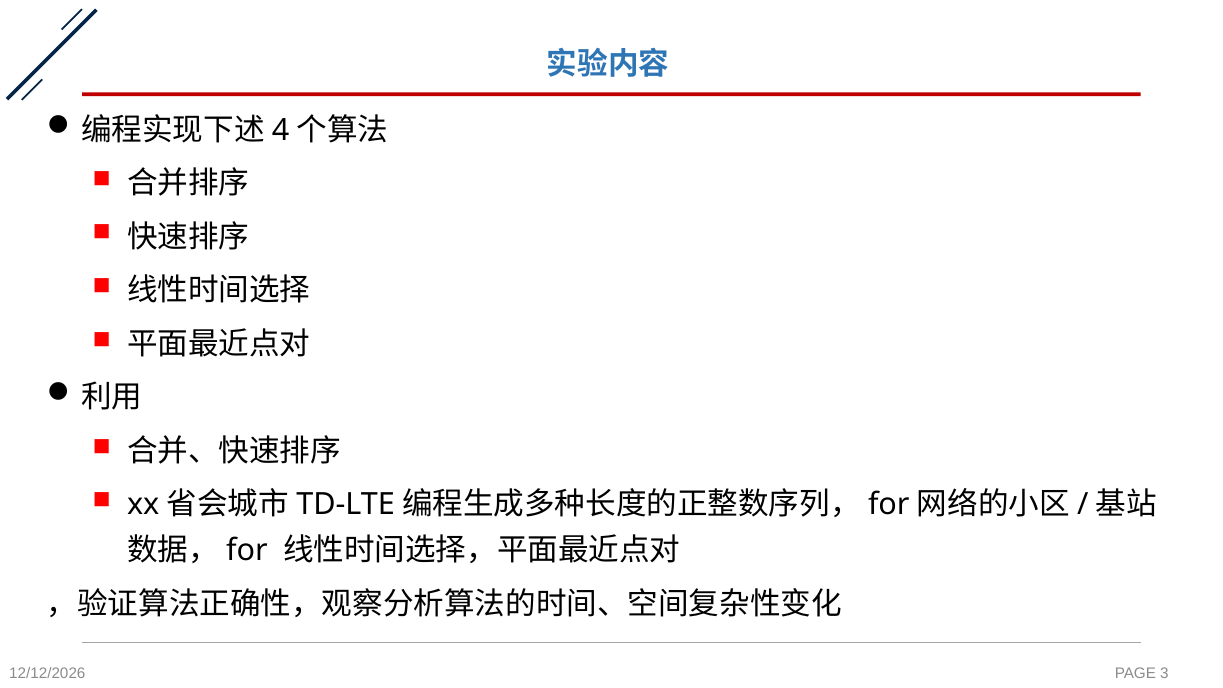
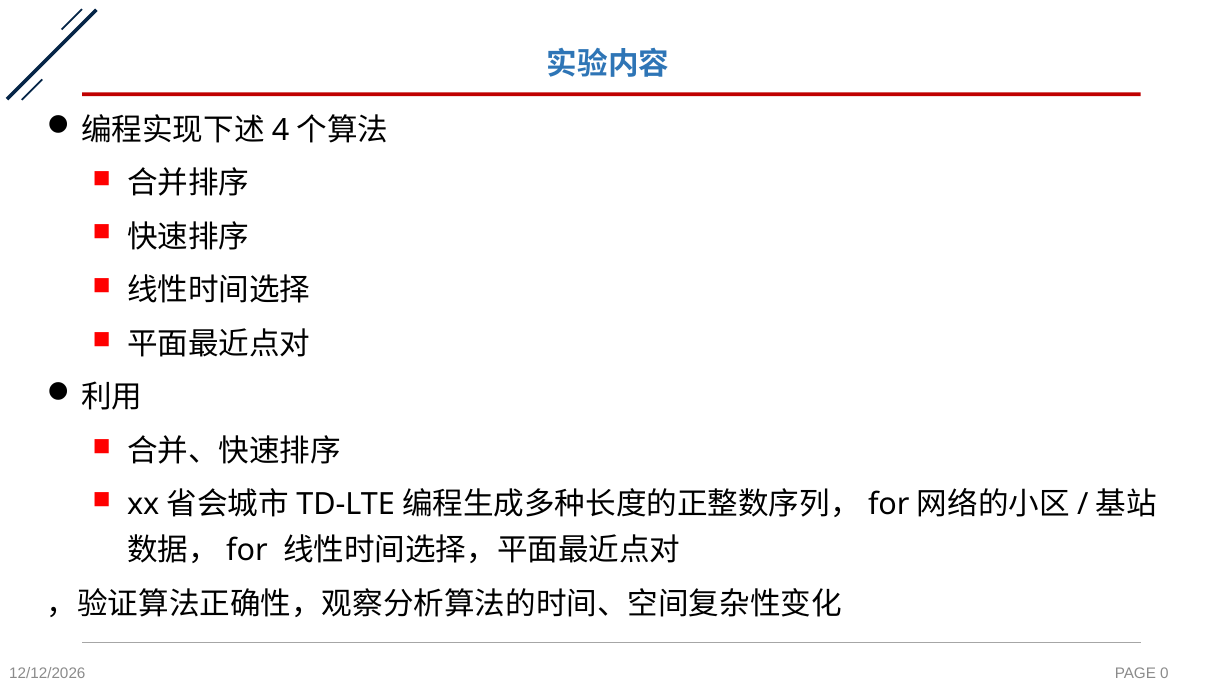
3: 3 -> 0 (1164, 673)
